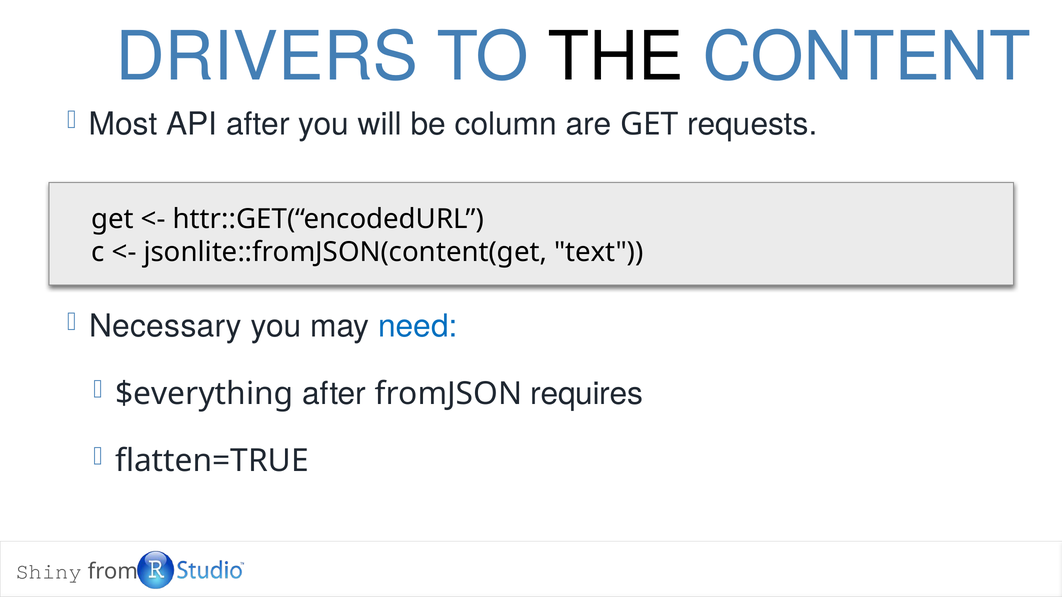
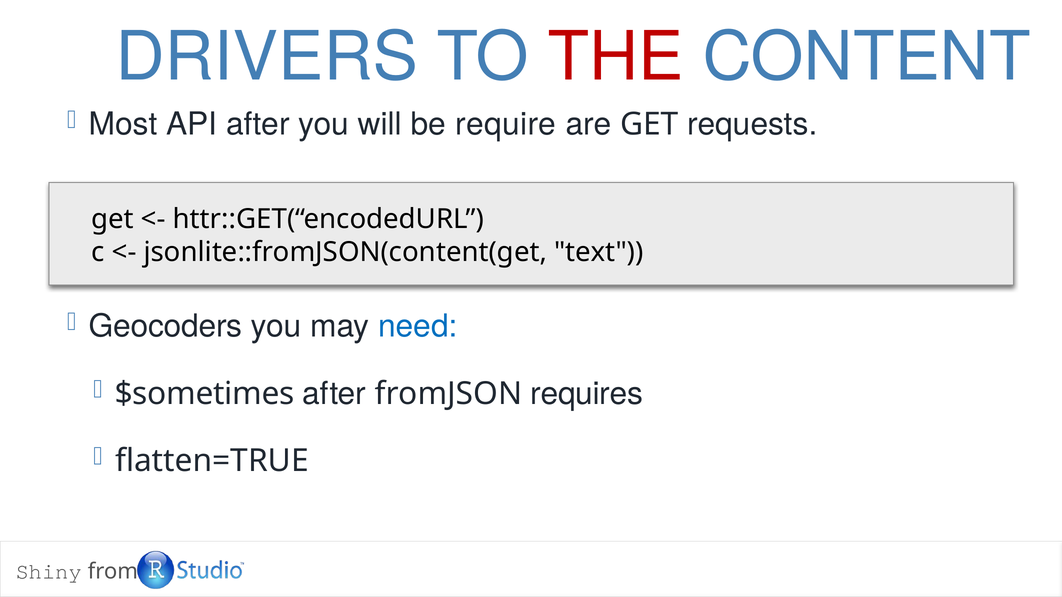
THE colour: black -> red (616, 57)
column: column -> require (506, 124)
Necessary: Necessary -> Geocoders (166, 326)
$everything: $everything -> $sometimes (204, 394)
